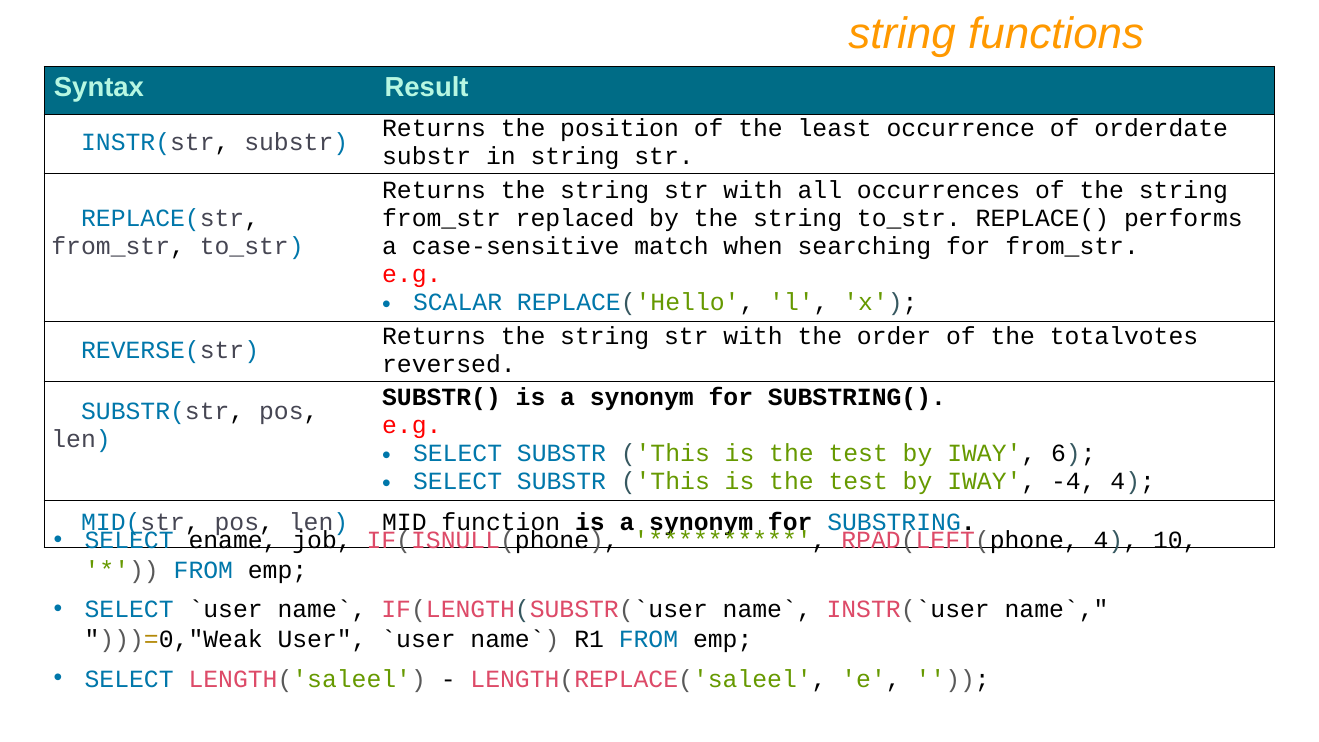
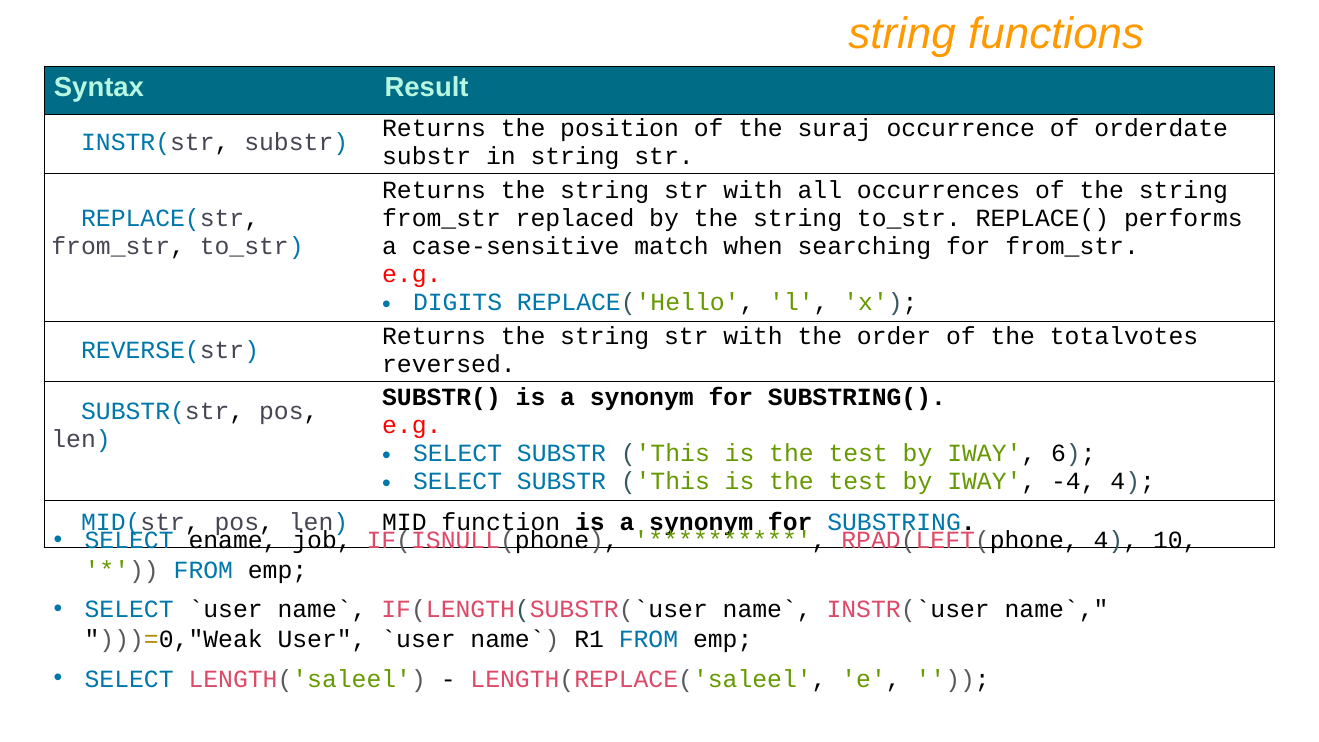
least: least -> suraj (835, 128)
SCALAR: SCALAR -> DIGITS (458, 302)
